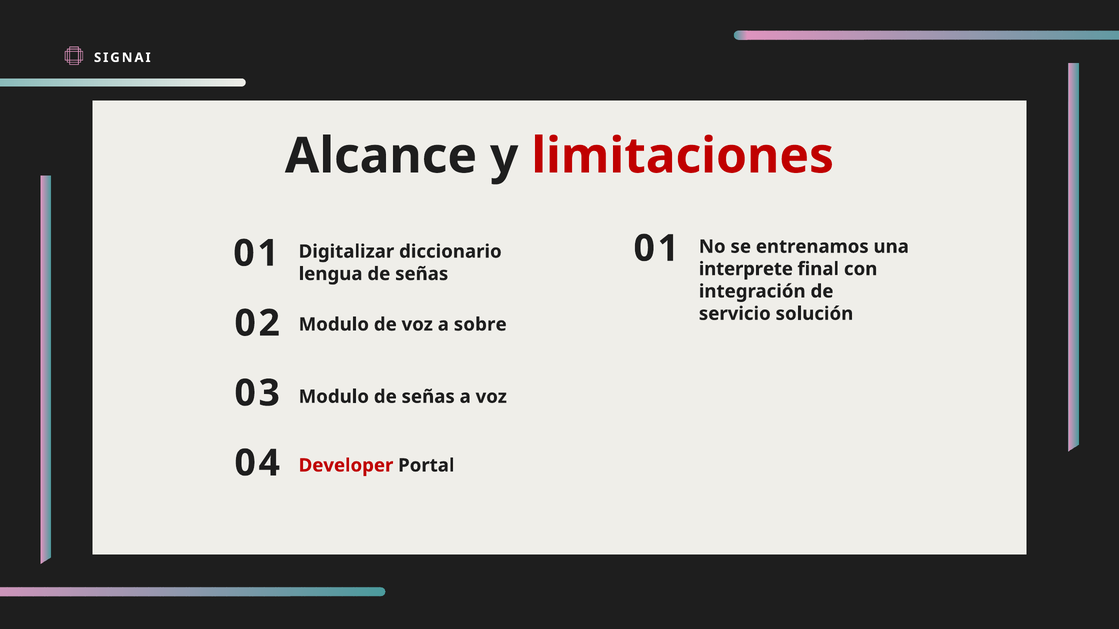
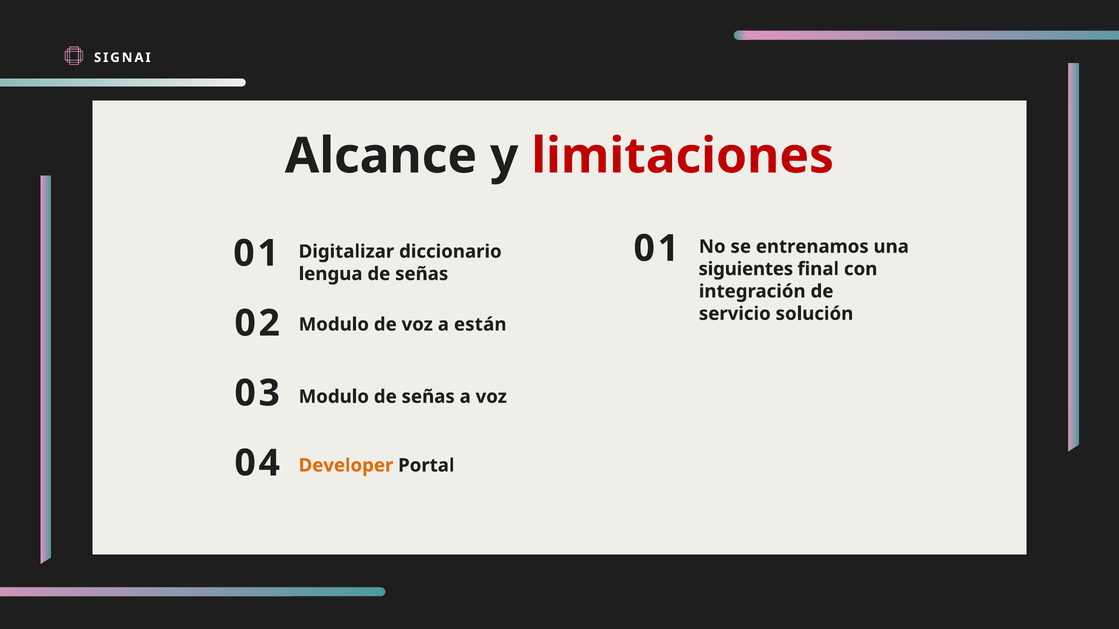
interprete: interprete -> siguientes (746, 269)
sobre: sobre -> están (480, 325)
Developer colour: red -> orange (346, 466)
